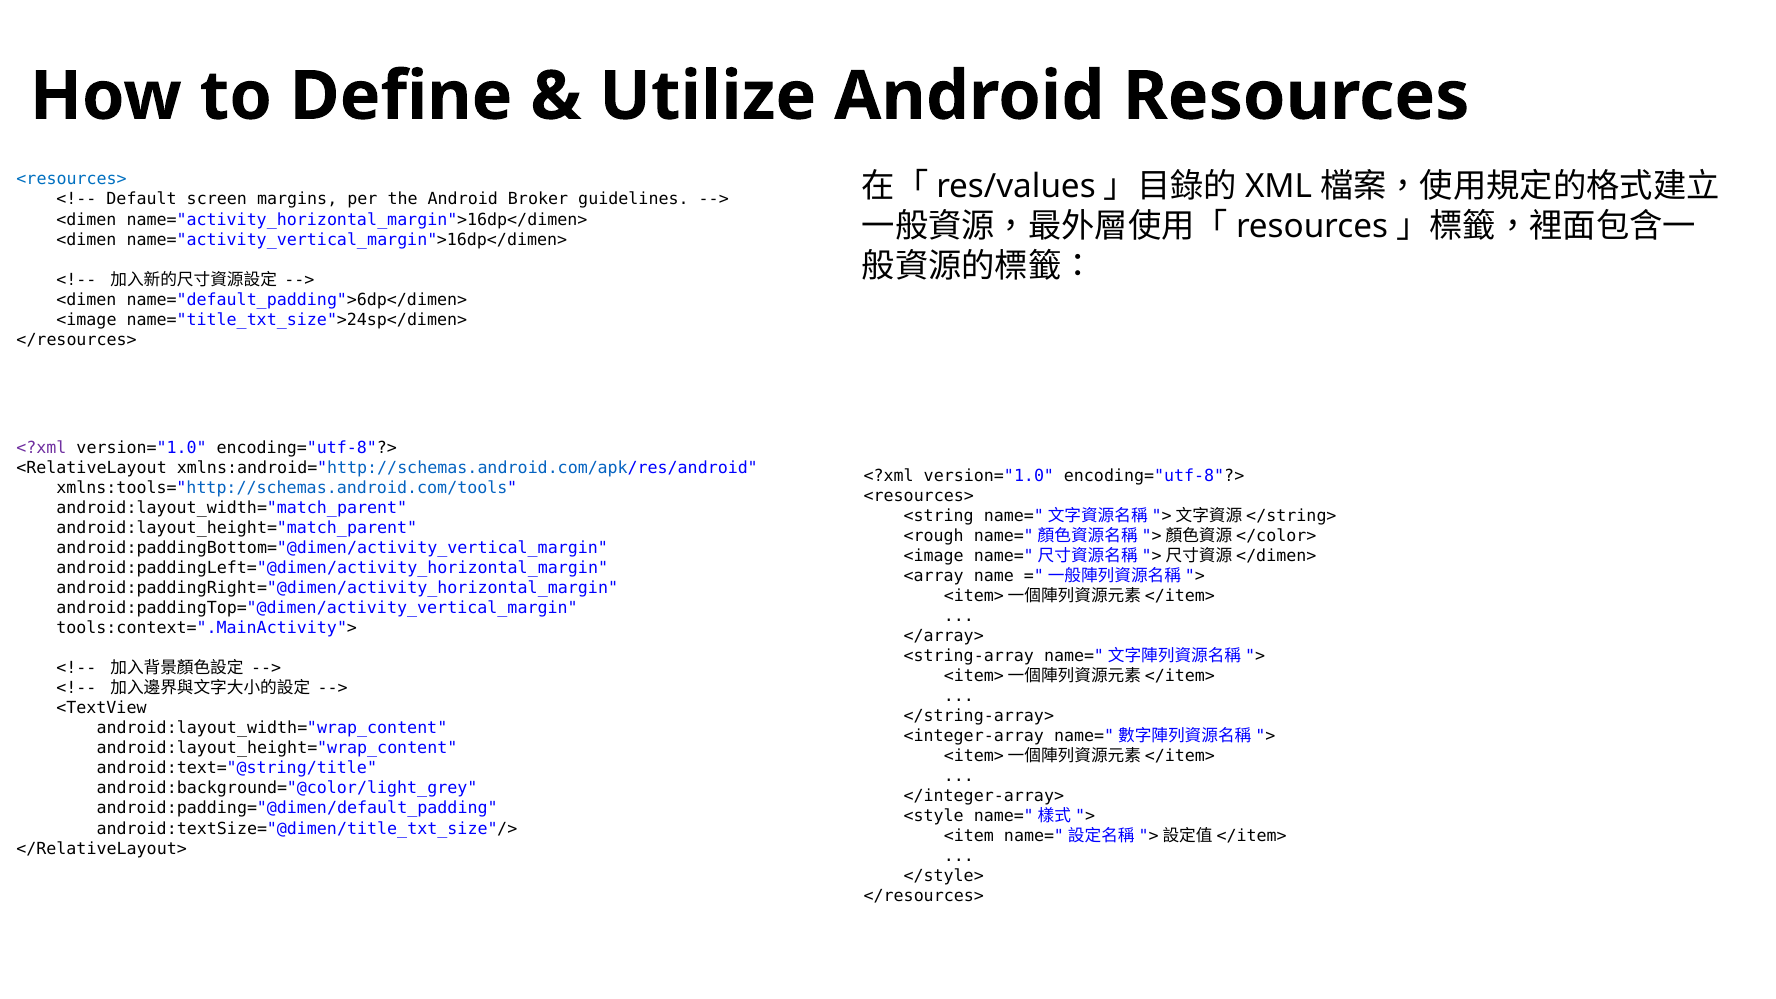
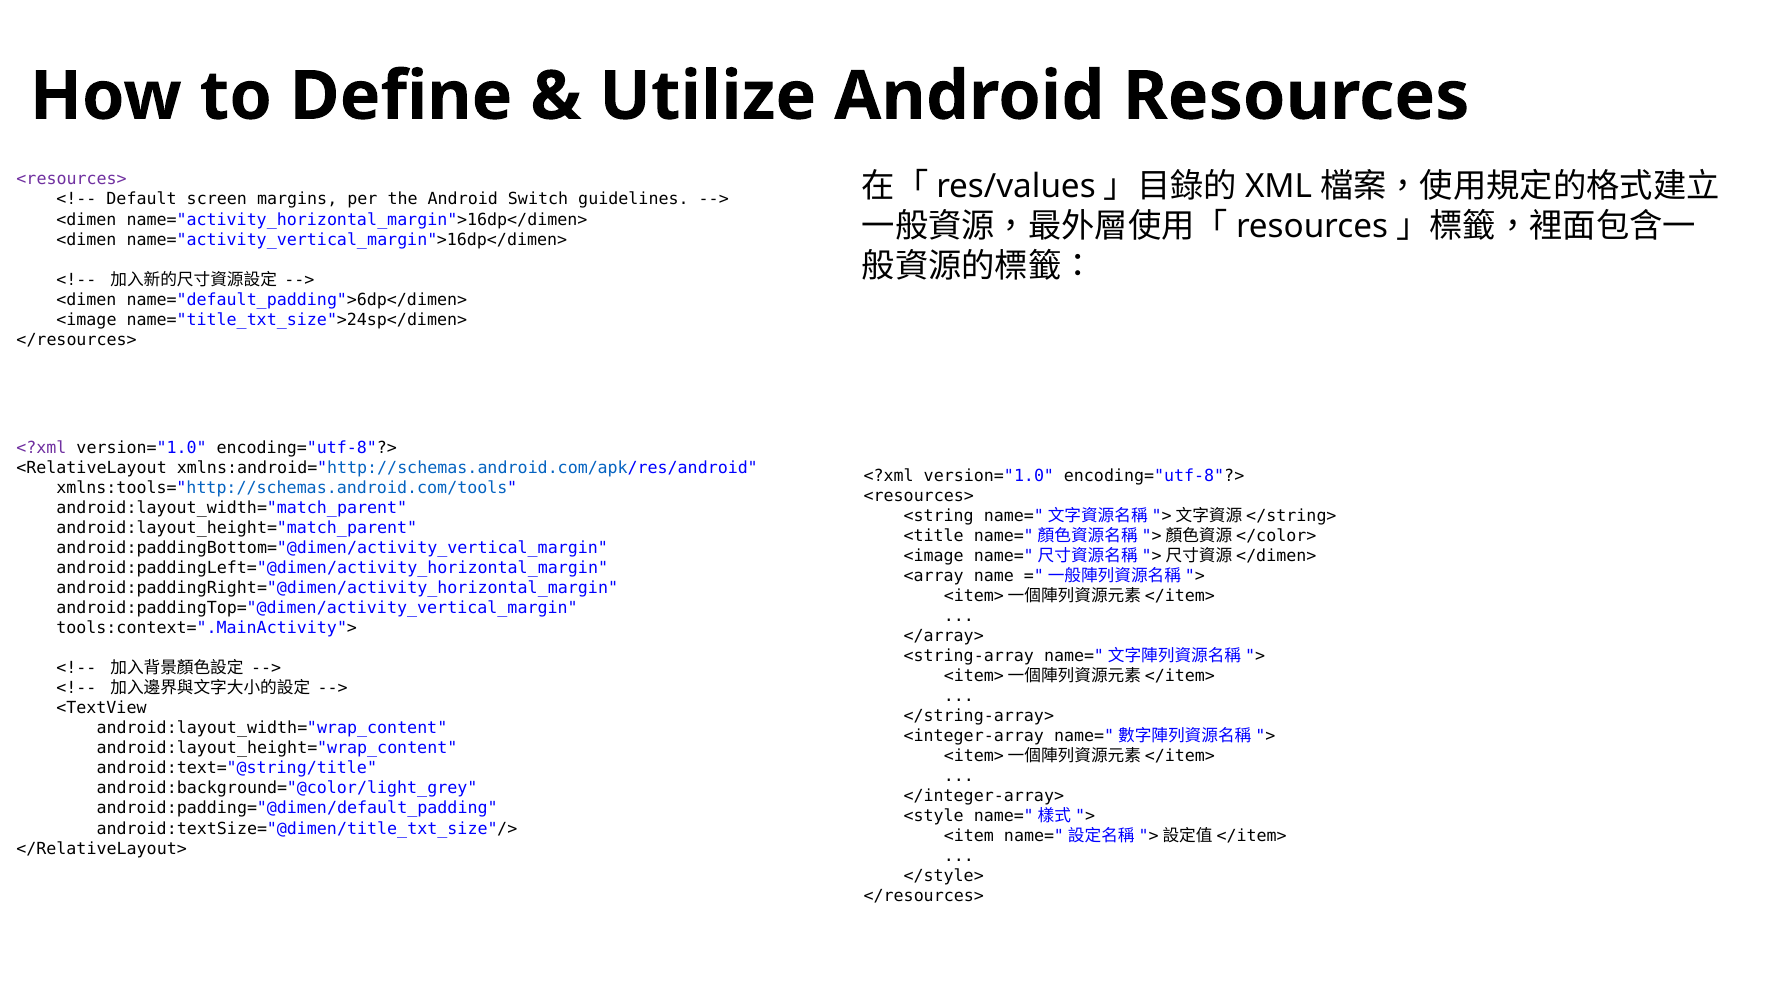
<resources> colour: blue -> purple (72, 179)
Broker: Broker -> Switch (538, 199)
<rough: <rough -> <title (934, 536)
